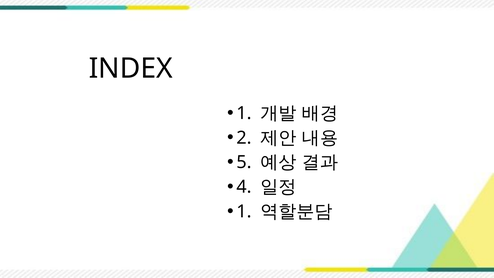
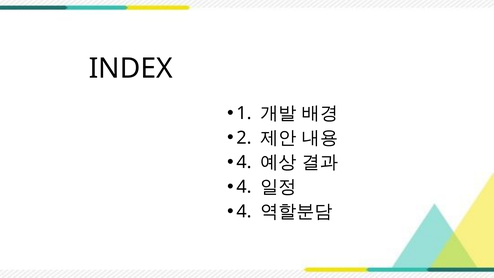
5: 5 -> 4 (244, 162)
1: 1 -> 4 (244, 212)
